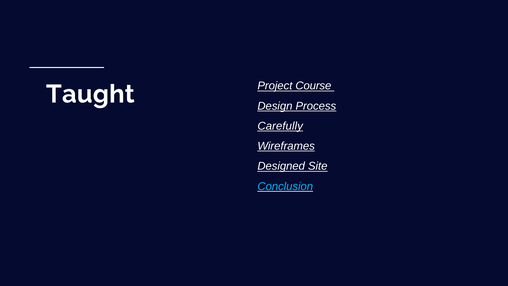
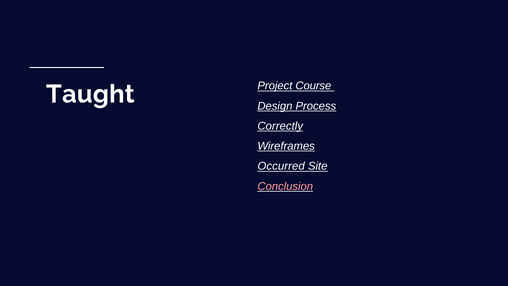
Carefully: Carefully -> Correctly (280, 126)
Designed: Designed -> Occurred (281, 166)
Conclusion colour: light blue -> pink (285, 186)
